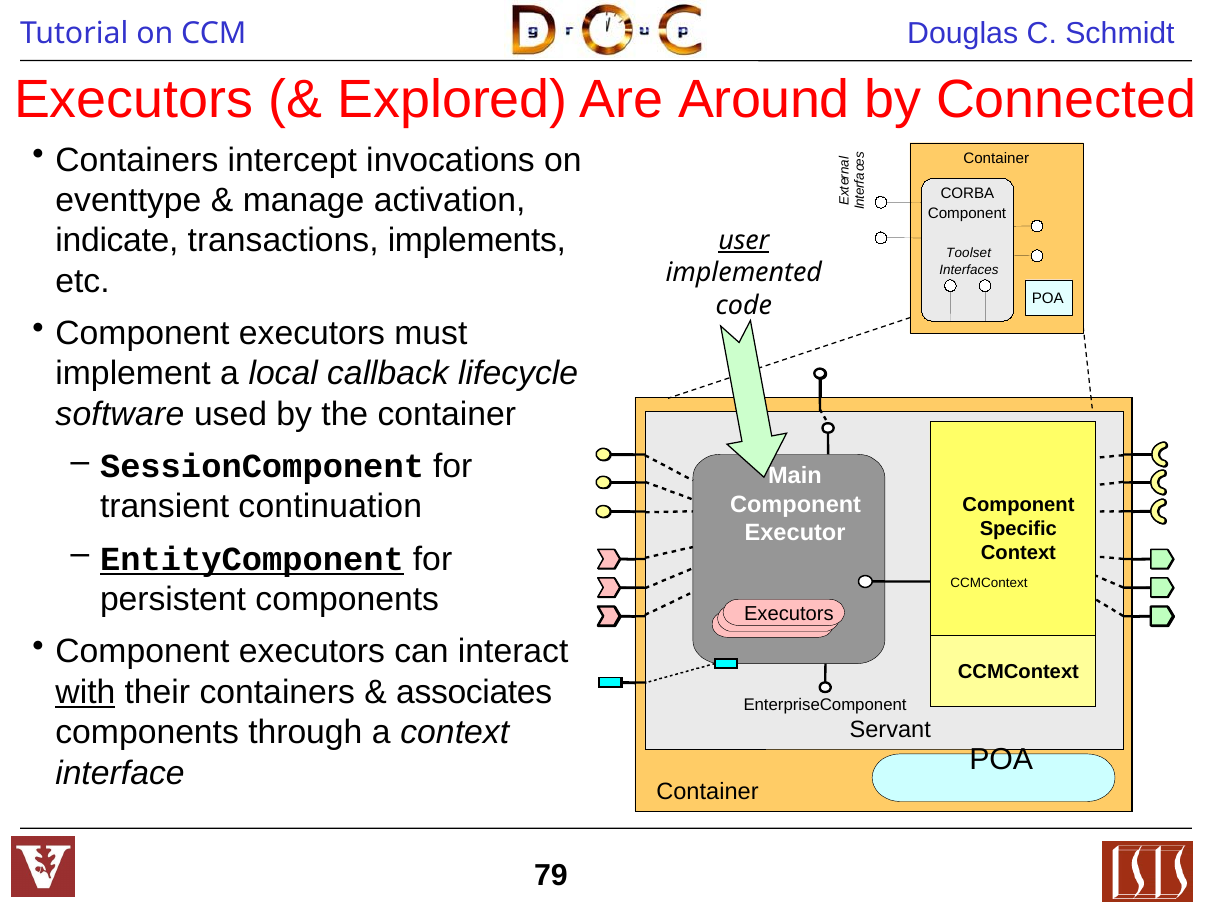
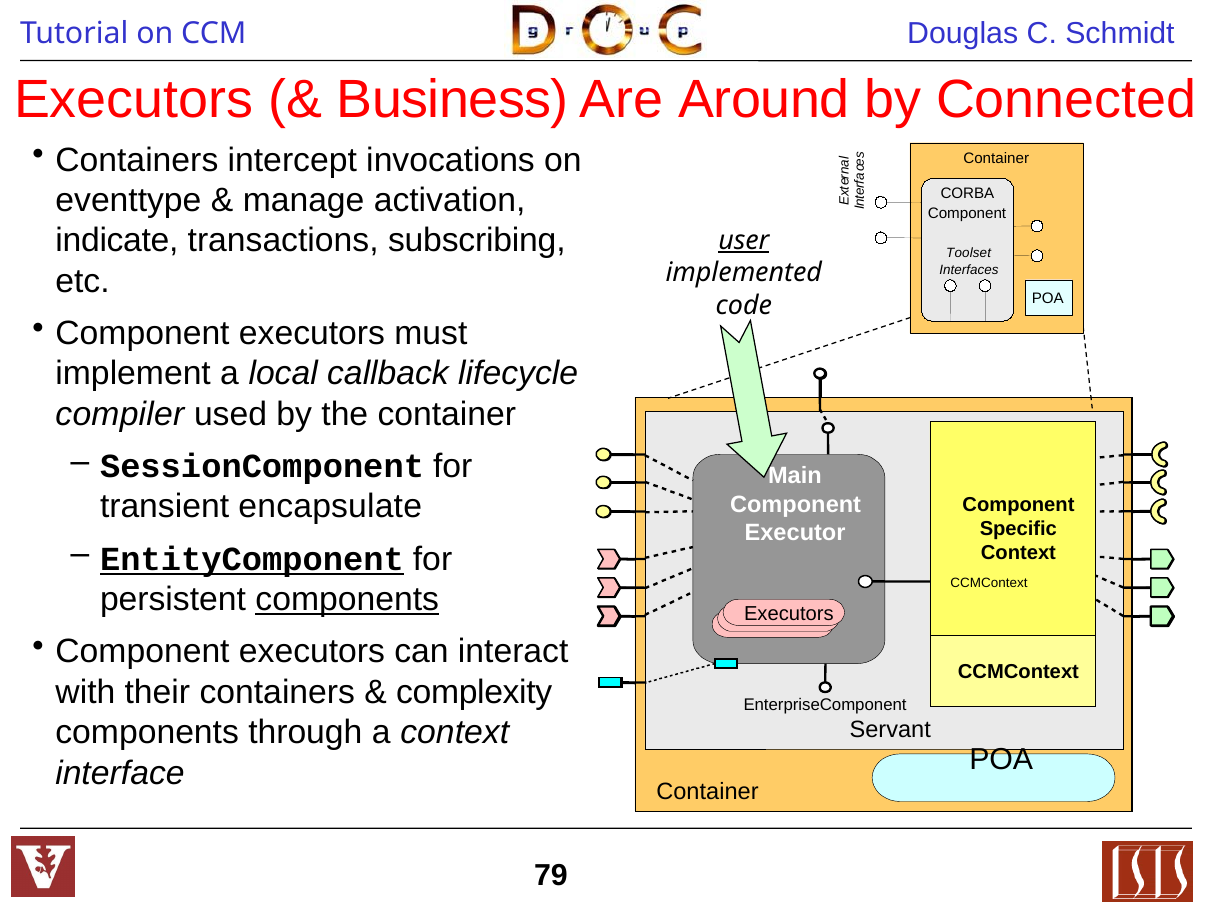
Explored: Explored -> Business (453, 100)
implements: implements -> subscribing (477, 241)
software: software -> compiler (120, 414)
continuation: continuation -> encapsulate (330, 507)
components underline: none -> present (347, 599)
with underline: present -> none (85, 692)
associates: associates -> complexity (474, 692)
